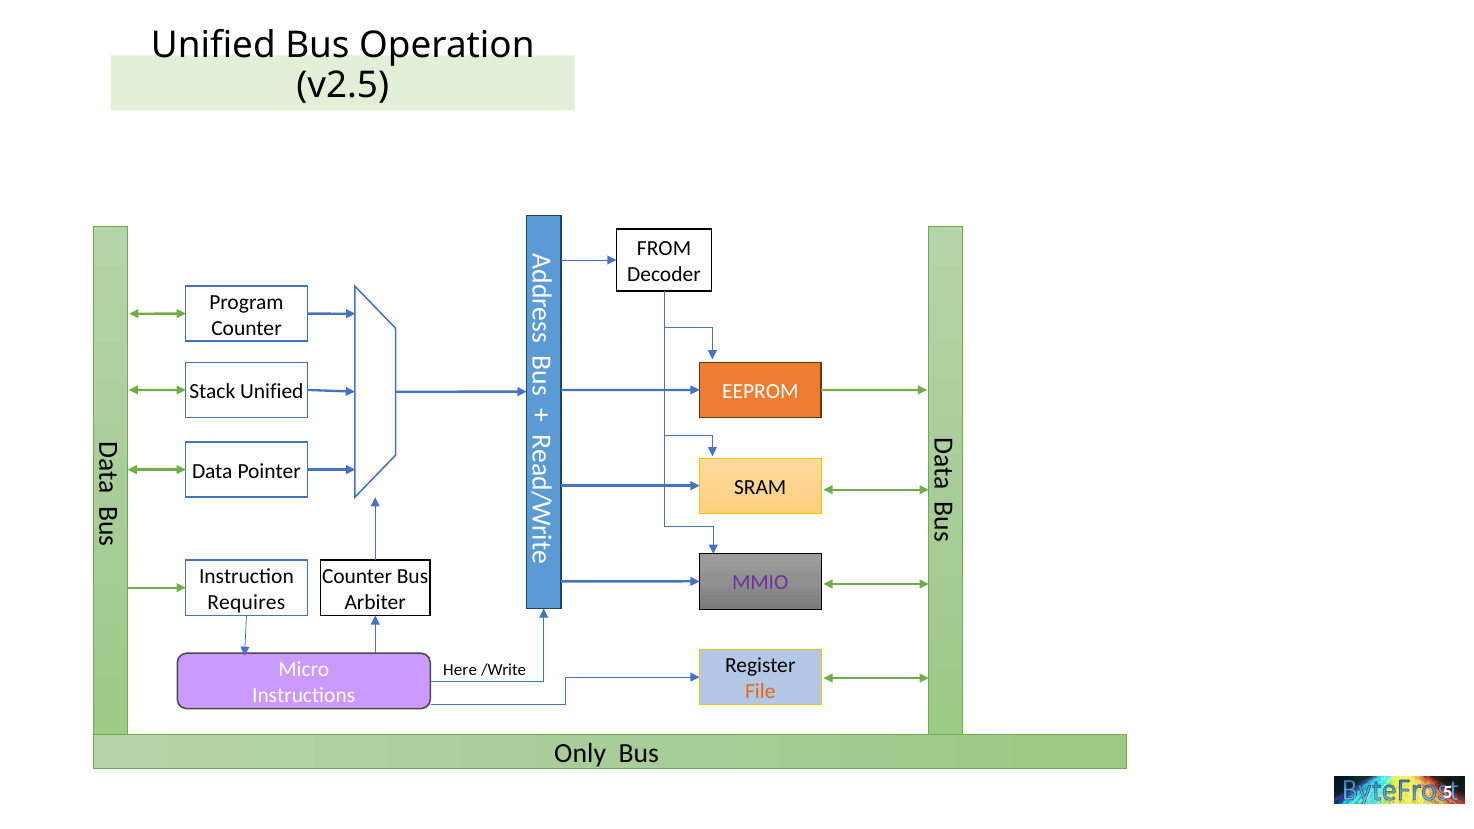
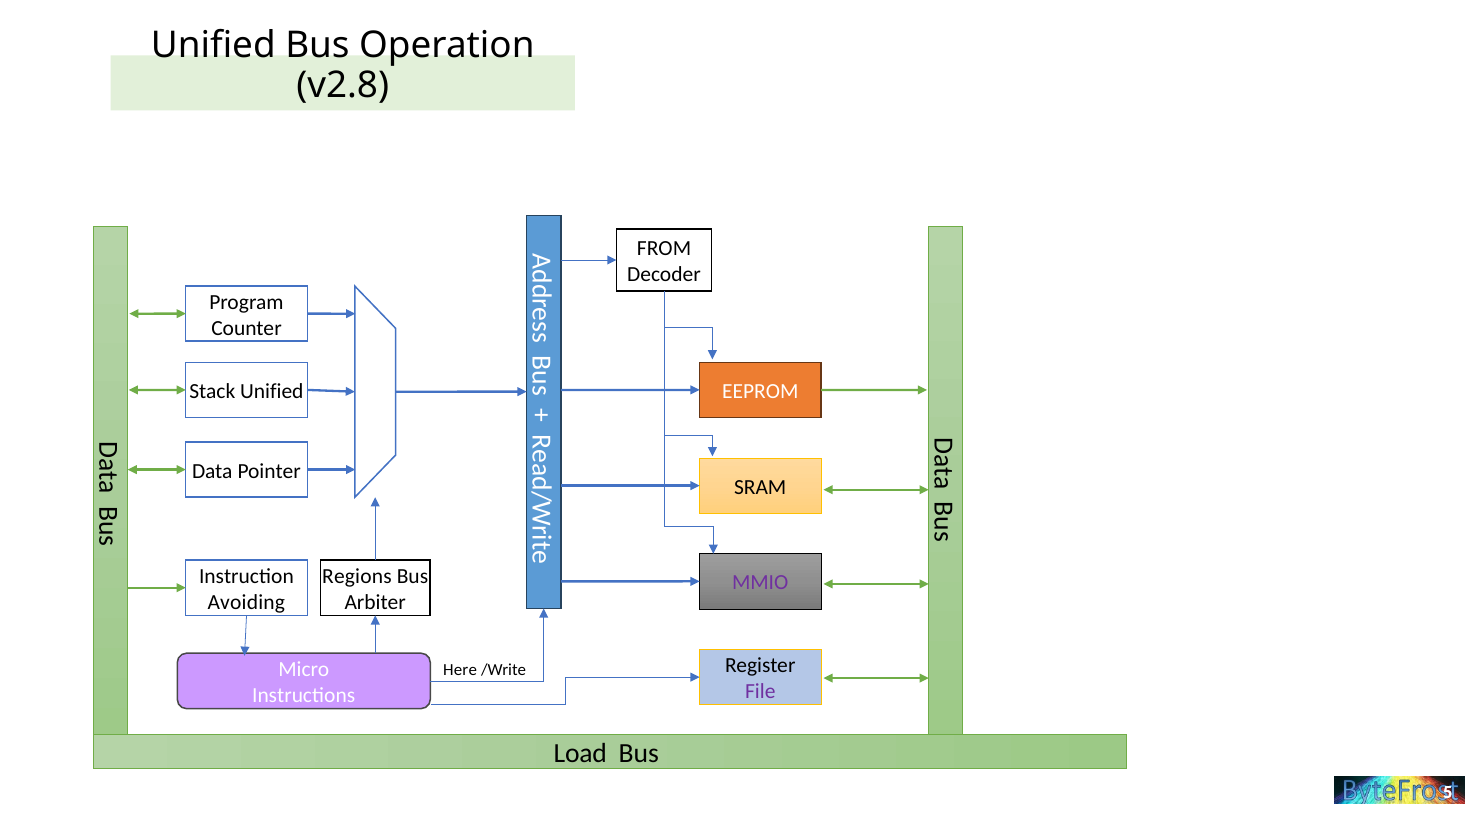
v2.5: v2.5 -> v2.8 (343, 85)
Counter: Counter -> Regions (357, 576)
Requires: Requires -> Avoiding (246, 602)
File colour: orange -> purple (760, 692)
Only: Only -> Load (580, 753)
